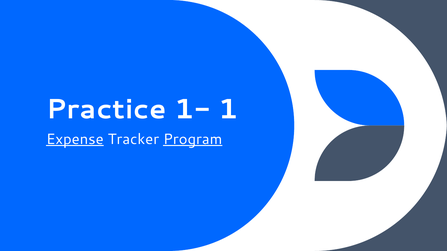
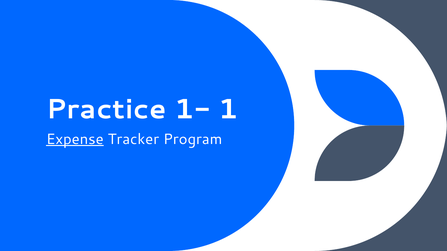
Program underline: present -> none (193, 139)
